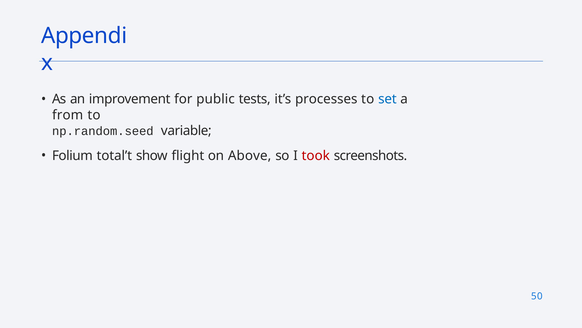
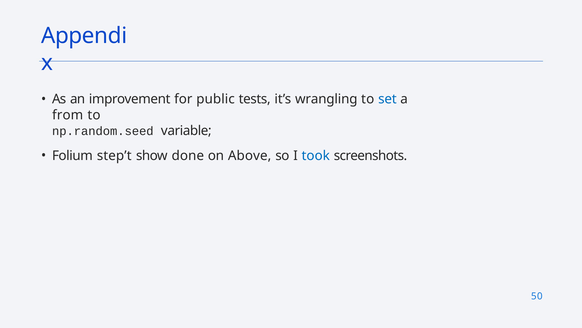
processes: processes -> wrangling (326, 99)
total’t: total’t -> step’t (114, 155)
flight: flight -> done (188, 155)
took colour: red -> blue (316, 155)
